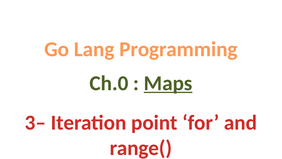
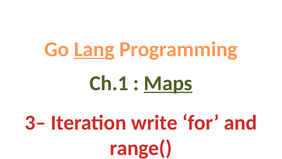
Lang underline: none -> present (94, 49)
Ch.0: Ch.0 -> Ch.1 (109, 83)
point: point -> write (154, 122)
